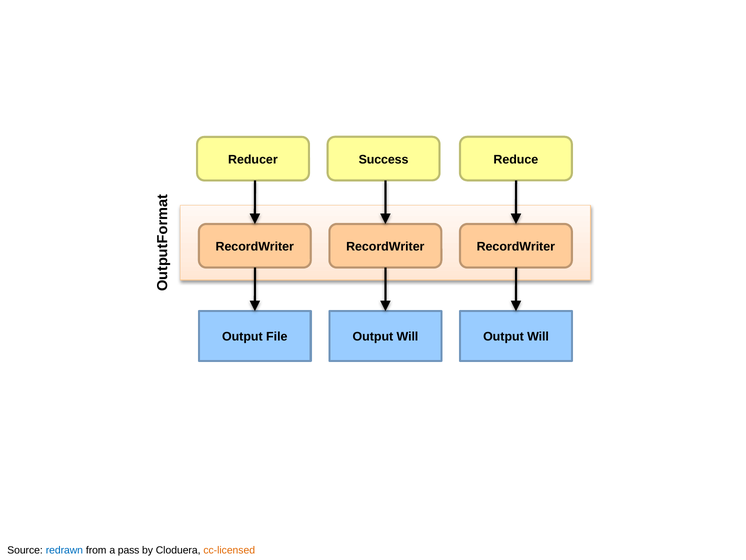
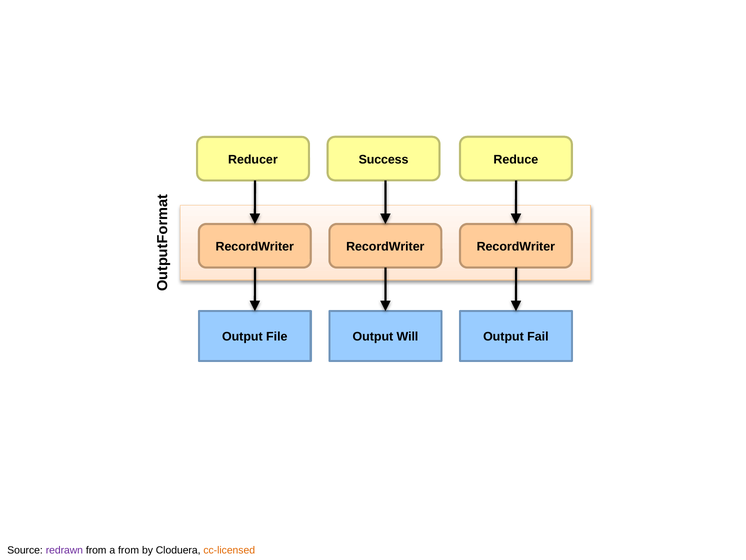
Will: Will -> Fail (538, 337)
redrawn colour: blue -> purple (64, 550)
a pass: pass -> from (129, 550)
